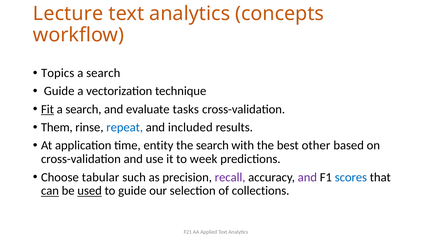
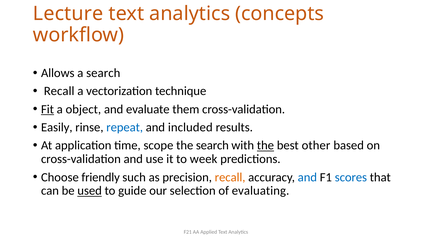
Topics: Topics -> Allows (58, 73)
Guide: Guide -> Recall (59, 91)
search: search -> object (83, 109)
tasks: tasks -> them (186, 109)
Them: Them -> Easily (57, 127)
entity: entity -> scope (158, 145)
the underline: none -> present (265, 145)
tabular: tabular -> friendly (101, 177)
recall colour: purple -> orange (230, 177)
and colour: purple -> blue (307, 177)
can underline: present -> none (50, 191)
collections: collections -> evaluating (261, 191)
